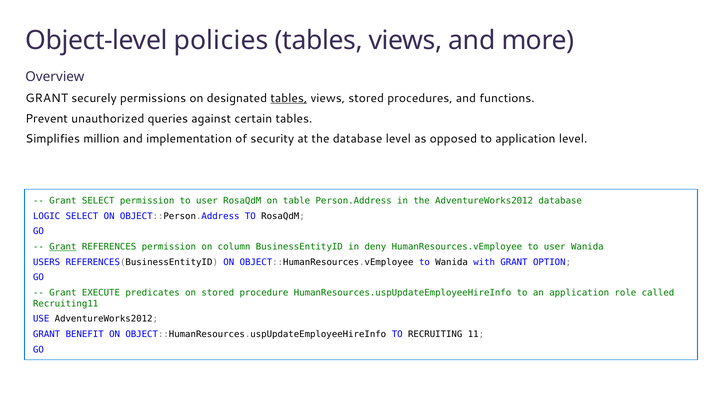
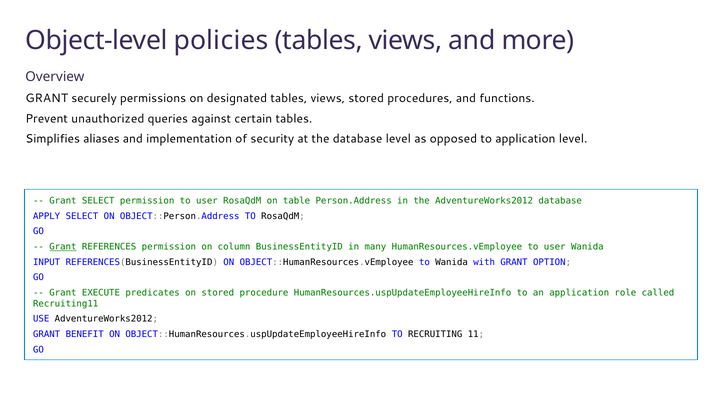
tables underline: present -> none (289, 98)
million: million -> aliases (101, 139)
LOGIC: LOGIC -> APPLY (47, 216)
deny: deny -> many (375, 247)
USERS: USERS -> INPUT (47, 263)
